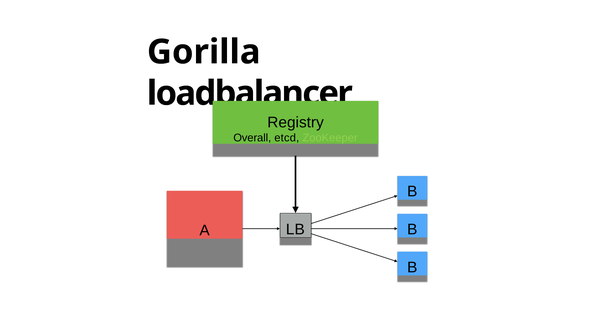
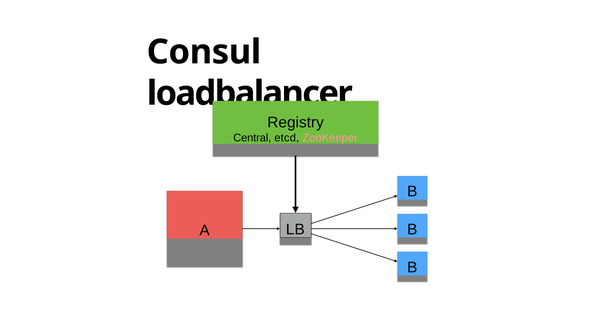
Gorilla: Gorilla -> Consul (204, 52)
Overall: Overall -> Central (252, 138)
ZooKeeper colour: light green -> pink (330, 138)
